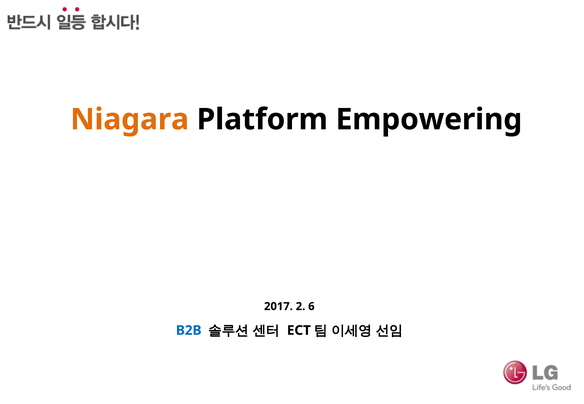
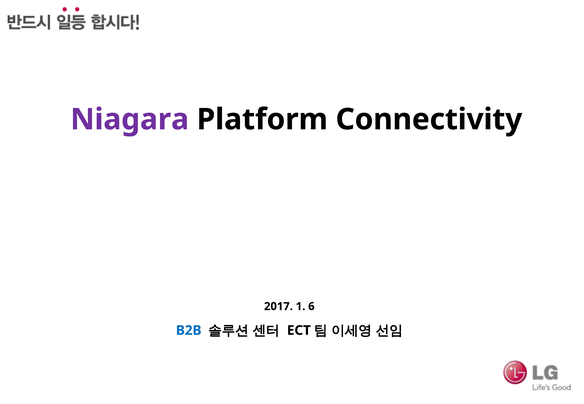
Niagara colour: orange -> purple (130, 120)
Empowering: Empowering -> Connectivity (429, 120)
2: 2 -> 1 (301, 307)
